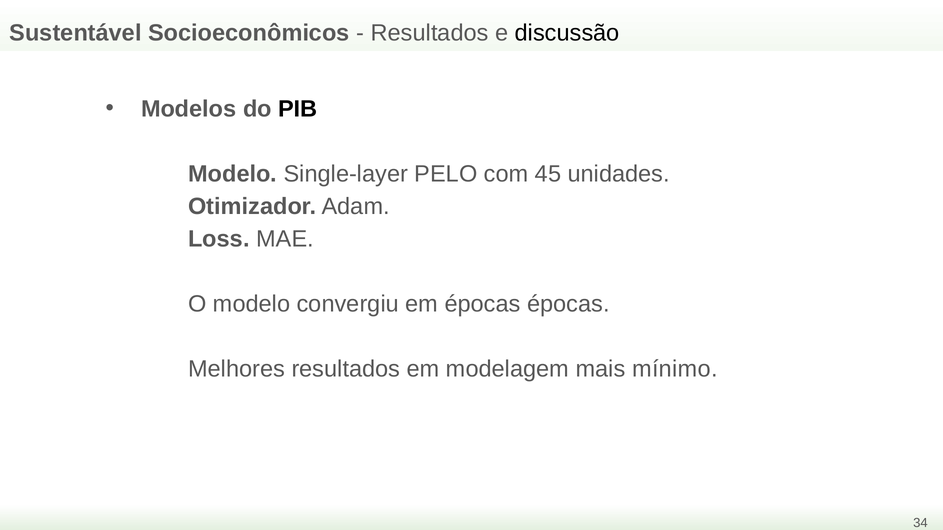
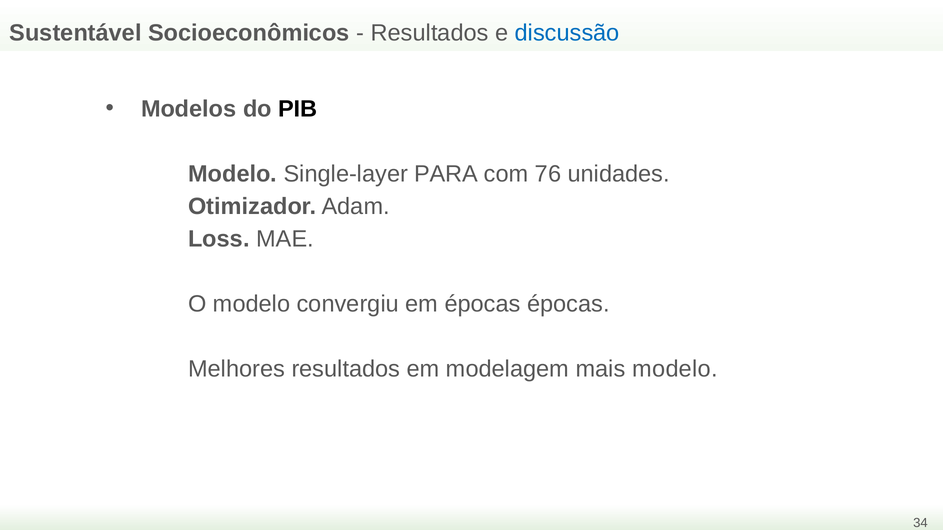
discussão colour: black -> blue (567, 33)
PELO: PELO -> PARA (446, 174)
45: 45 -> 76 (548, 174)
mais mínimo: mínimo -> modelo (675, 369)
